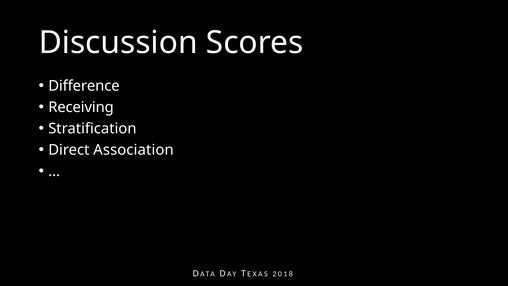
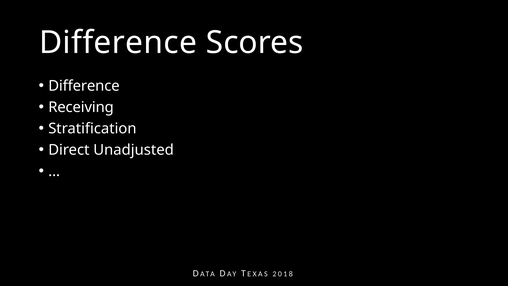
Discussion: Discussion -> Difference (118, 43)
Association: Association -> Unadjusted (134, 150)
